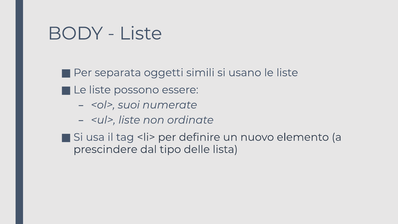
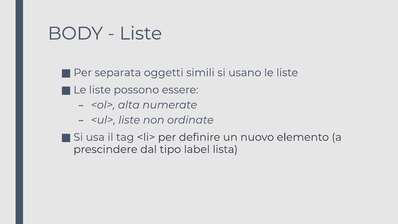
suoi: suoi -> alta (129, 105)
delle: delle -> label (197, 149)
